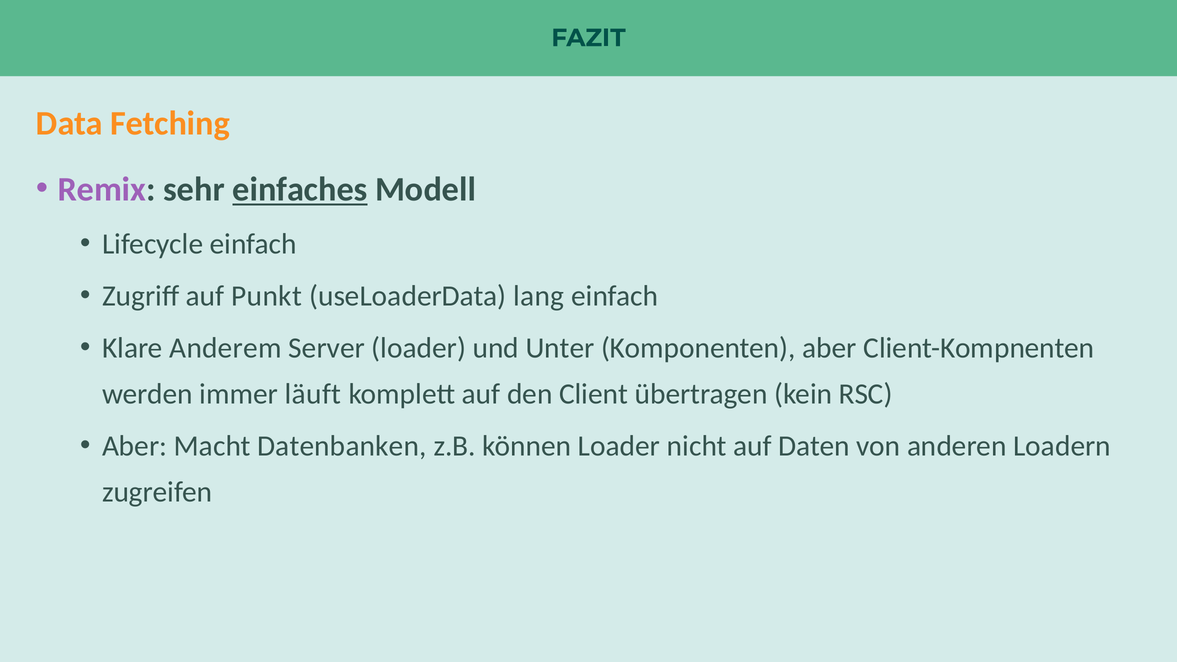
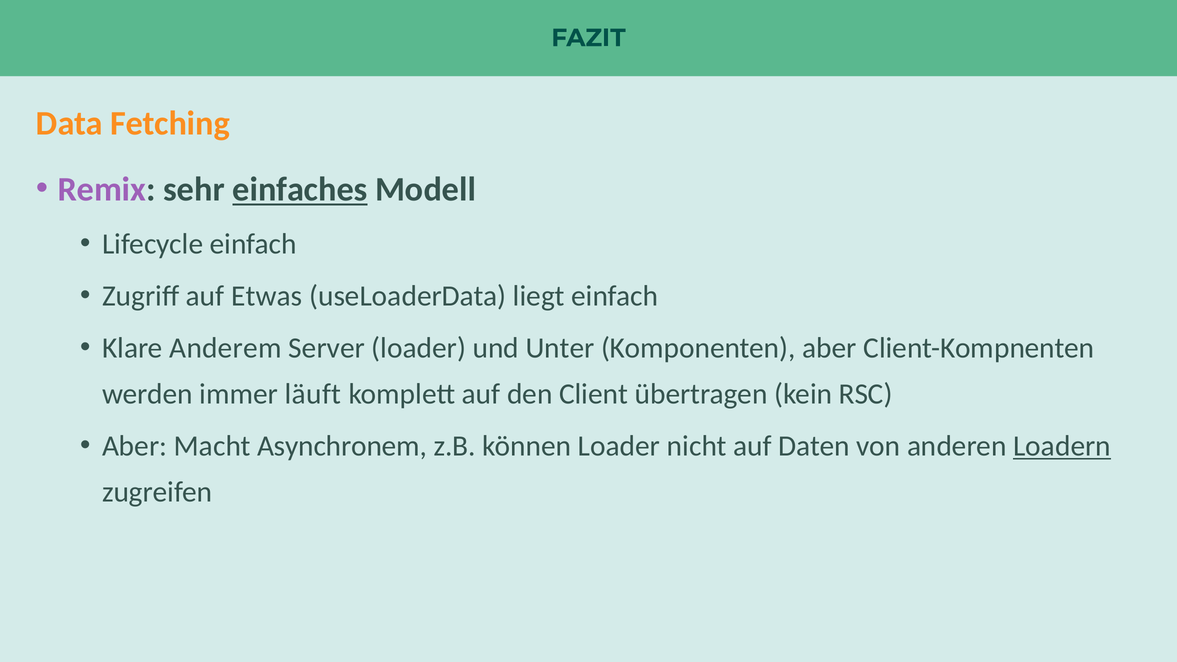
Punkt: Punkt -> Etwas (267, 296)
lang: lang -> liegt (539, 296)
Datenbanken: Datenbanken -> Asynchronem (342, 446)
Loadern underline: none -> present (1062, 446)
